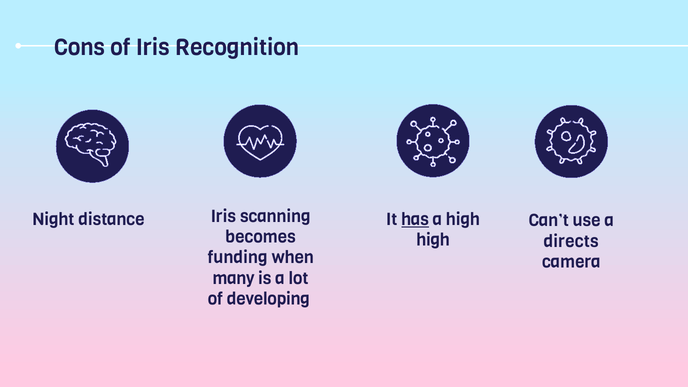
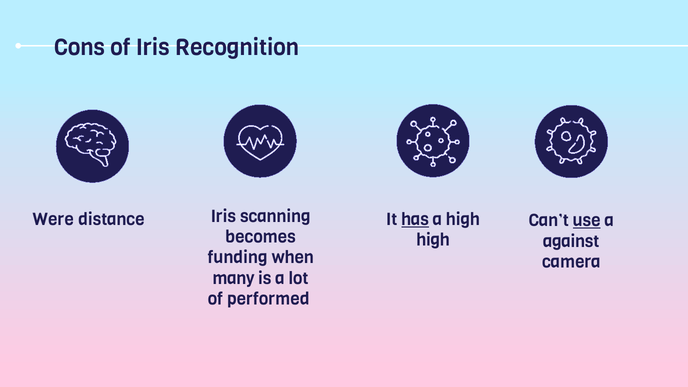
Night: Night -> Were (53, 219)
use underline: none -> present (587, 221)
directs: directs -> against (571, 241)
developing: developing -> performed (268, 299)
